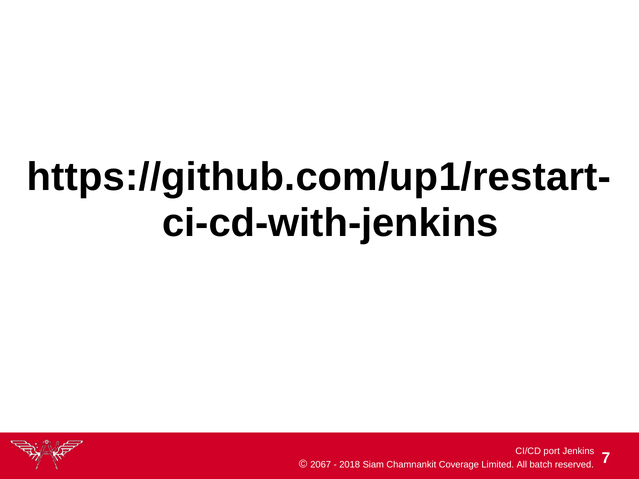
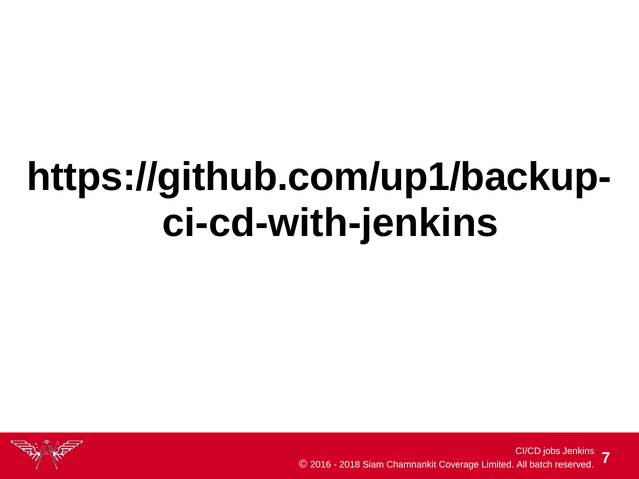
https://github.com/up1/restart-: https://github.com/up1/restart- -> https://github.com/up1/backup- (319, 177)
port: port -> jobs (552, 452)
2067: 2067 -> 2016 (321, 465)
